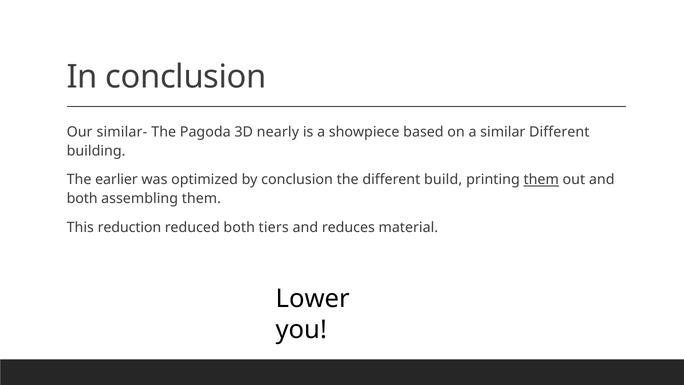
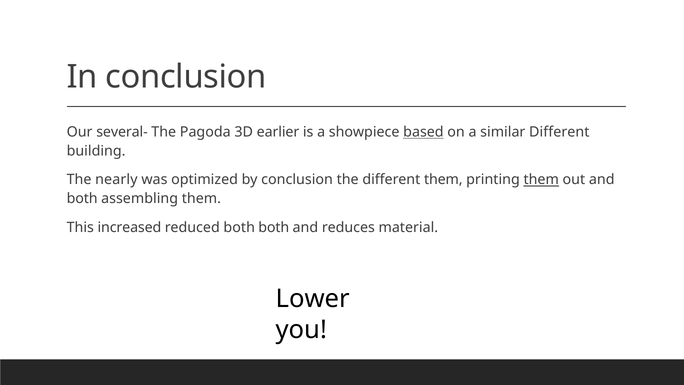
similar-: similar- -> several- (122, 132)
nearly: nearly -> earlier (278, 132)
based underline: none -> present (423, 132)
earlier: earlier -> nearly (116, 180)
different build: build -> them (443, 180)
reduction: reduction -> increased (129, 227)
both tiers: tiers -> both (274, 227)
